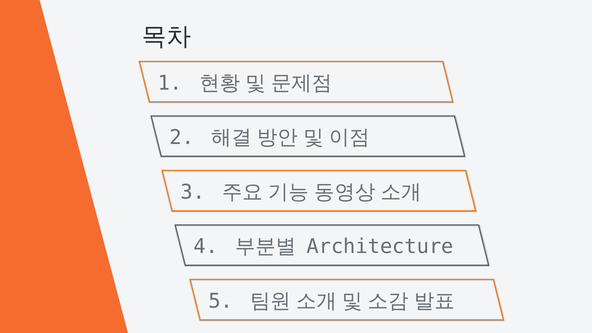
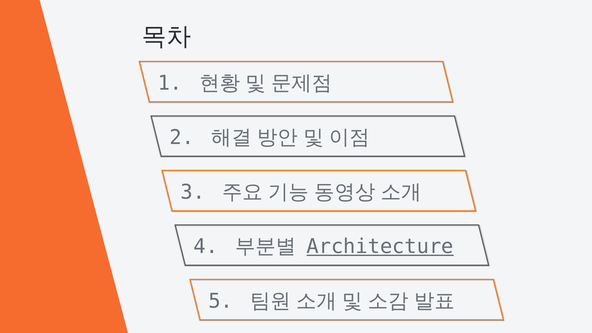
Architecture underline: none -> present (380, 246)
